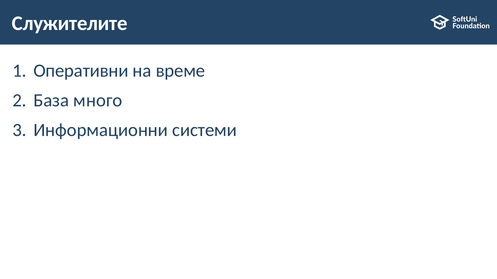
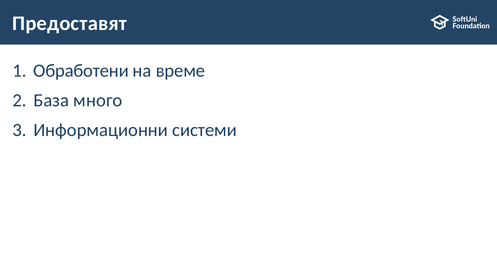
Служителите: Служителите -> Предоставят (70, 24)
Оперативни: Оперативни -> Обработени (81, 71)
